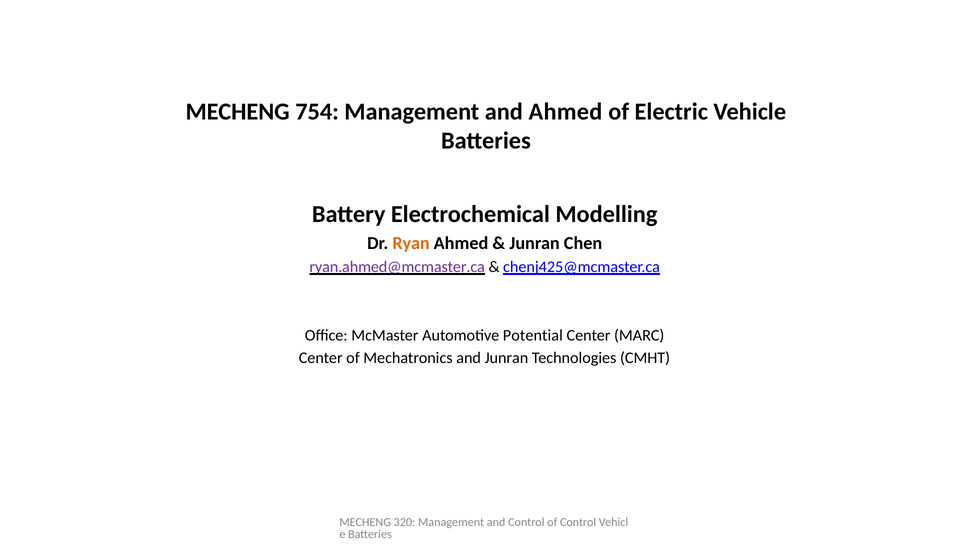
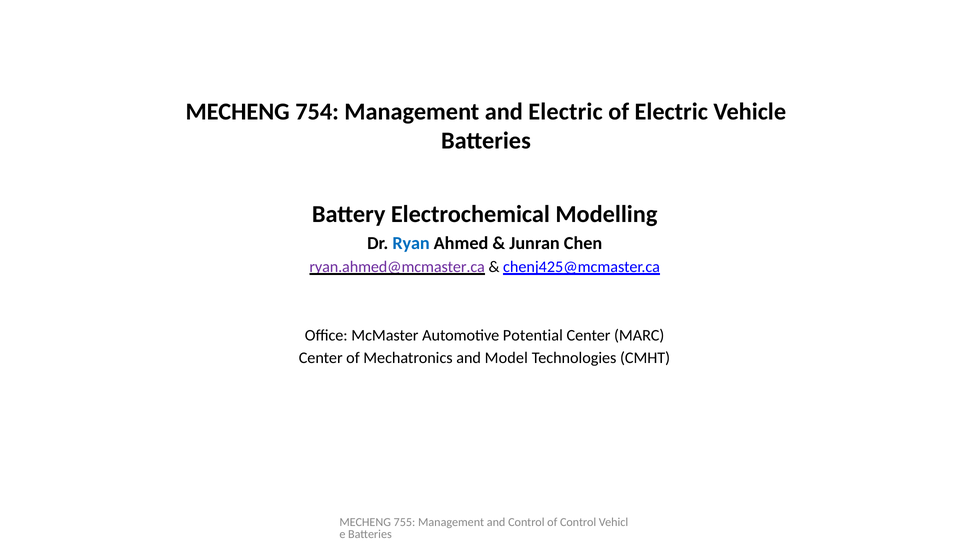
and Ahmed: Ahmed -> Electric (566, 112)
Ryan colour: orange -> blue (411, 243)
and Junran: Junran -> Model (506, 358)
320: 320 -> 755 (404, 522)
